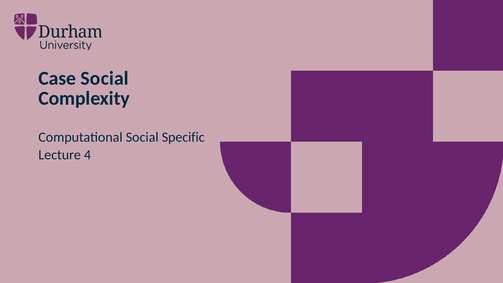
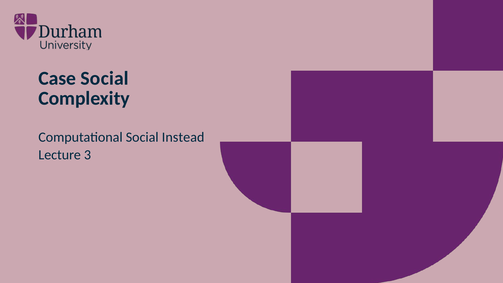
Specific: Specific -> Instead (183, 137)
4: 4 -> 3 (88, 155)
